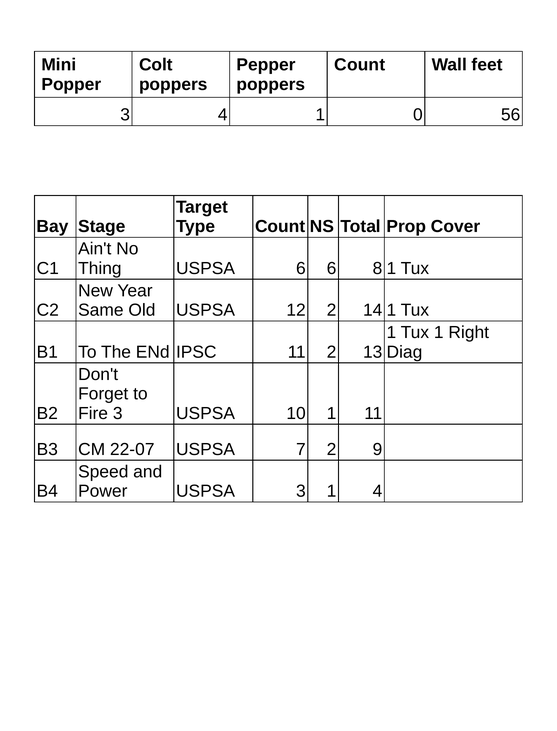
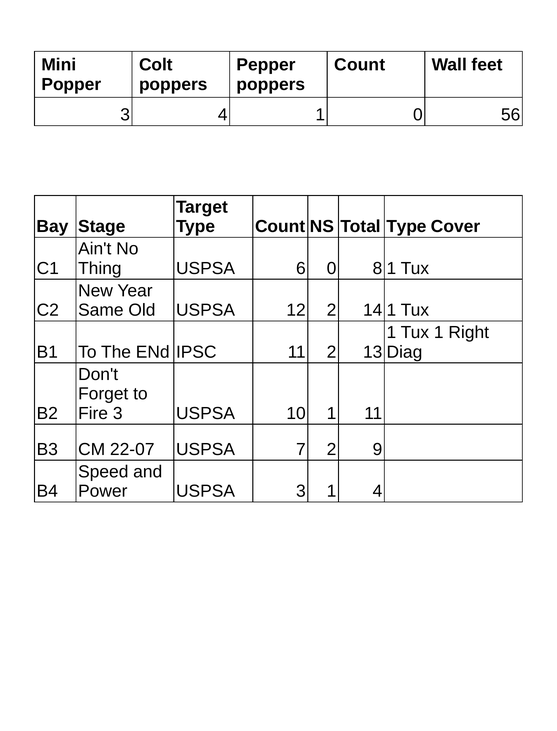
Total Prop: Prop -> Type (406, 226)
6 6: 6 -> 0 (332, 268)
